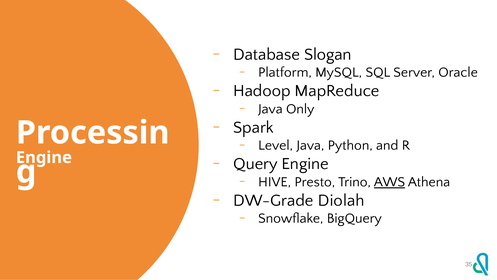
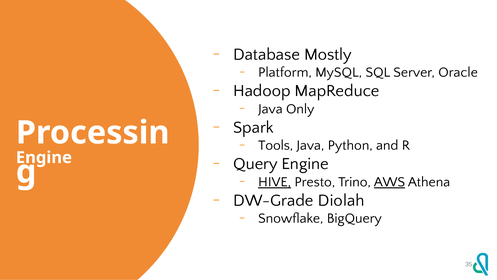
Slogan: Slogan -> Mostly (328, 54)
Level: Level -> Tools (276, 145)
HIVE underline: none -> present (275, 182)
